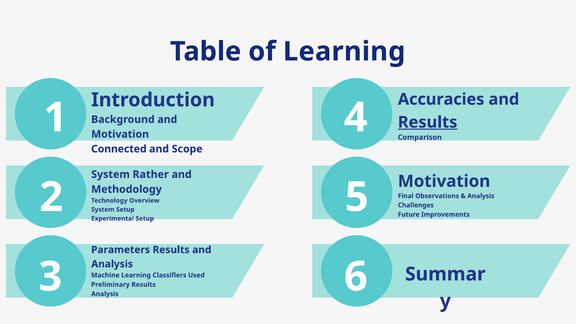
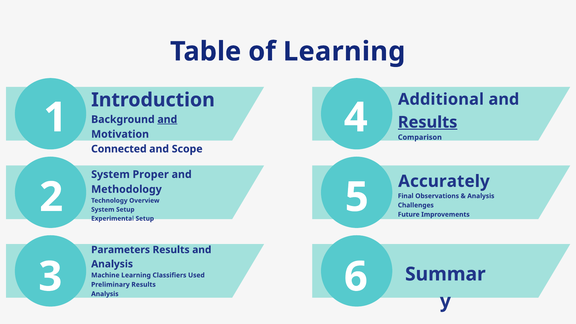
Accuracies: Accuracies -> Additional (441, 99)
and underline: none -> present (167, 119)
Rather: Rather -> Proper (151, 174)
Motivation: Motivation -> Accurately (444, 181)
